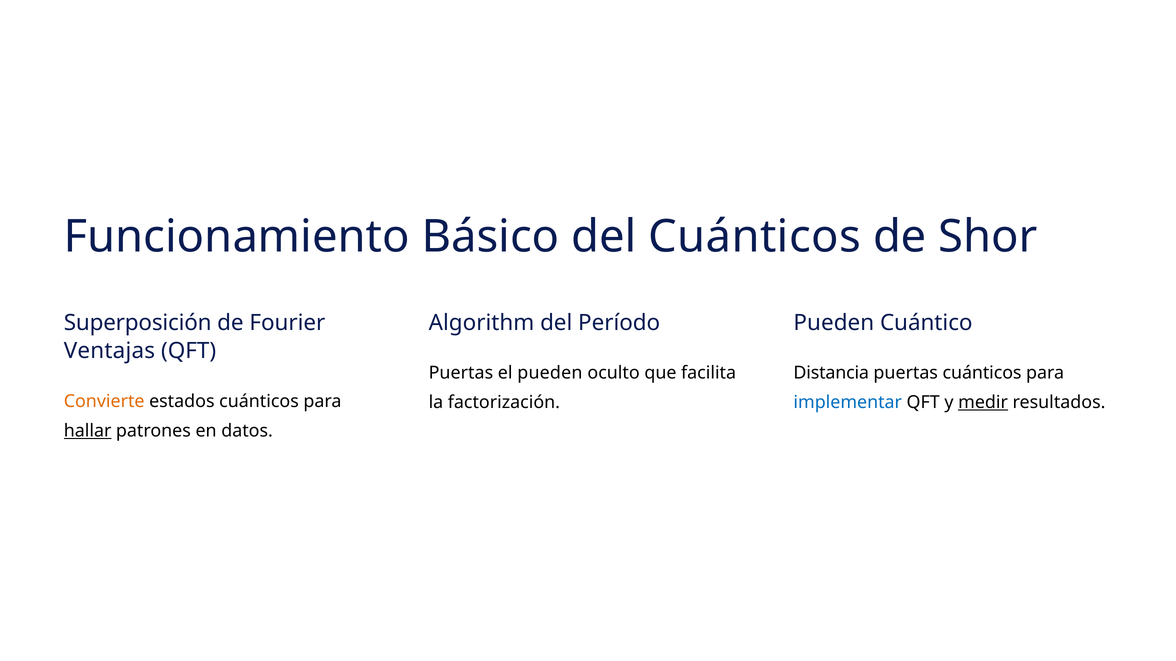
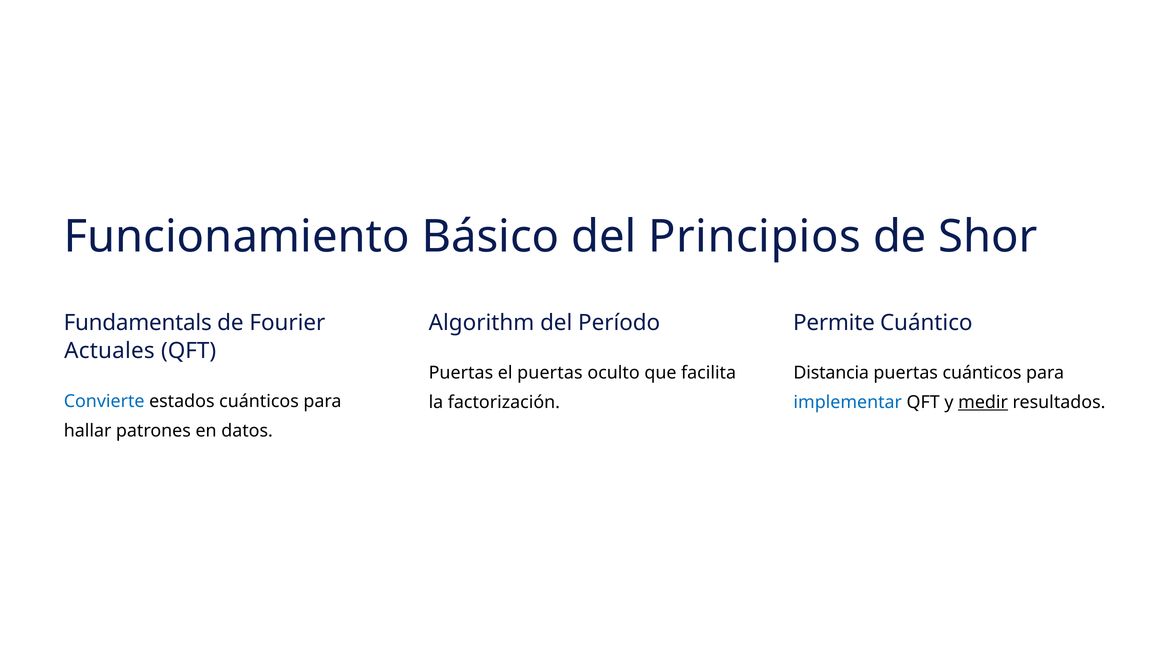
del Cuánticos: Cuánticos -> Principios (755, 237)
Pueden: Pueden -> Permite (834, 323)
Superposición: Superposición -> Fundamentals (138, 323)
Ventajas: Ventajas -> Actuales (109, 351)
el pueden: pueden -> puertas (550, 373)
Convierte colour: orange -> blue (104, 402)
hallar underline: present -> none (88, 431)
